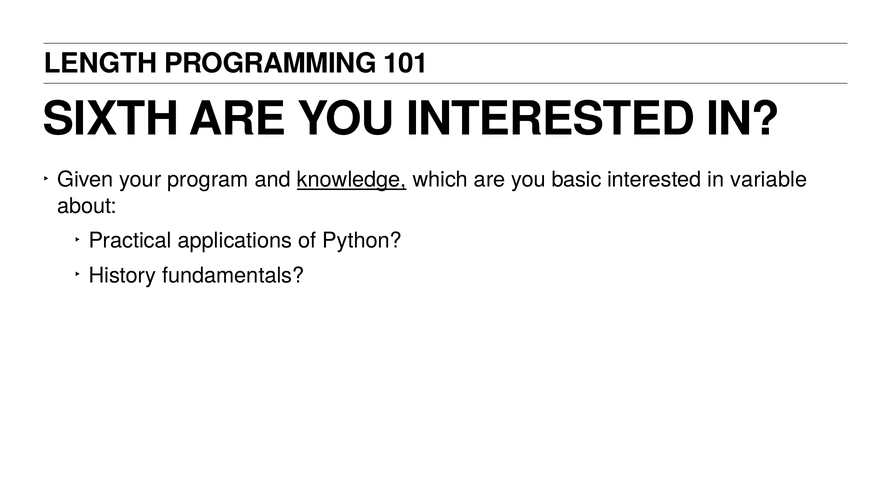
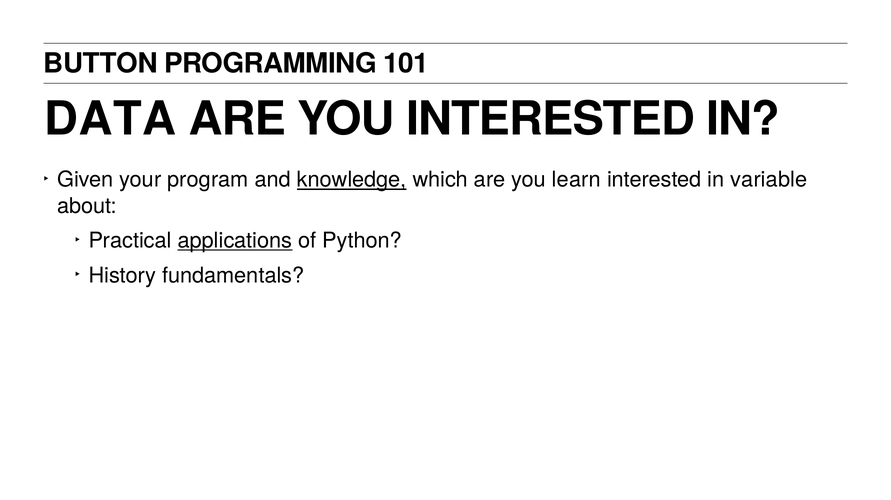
LENGTH: LENGTH -> BUTTON (101, 64)
SIXTH: SIXTH -> DATA (110, 120)
basic: basic -> learn (576, 180)
applications underline: none -> present (235, 241)
